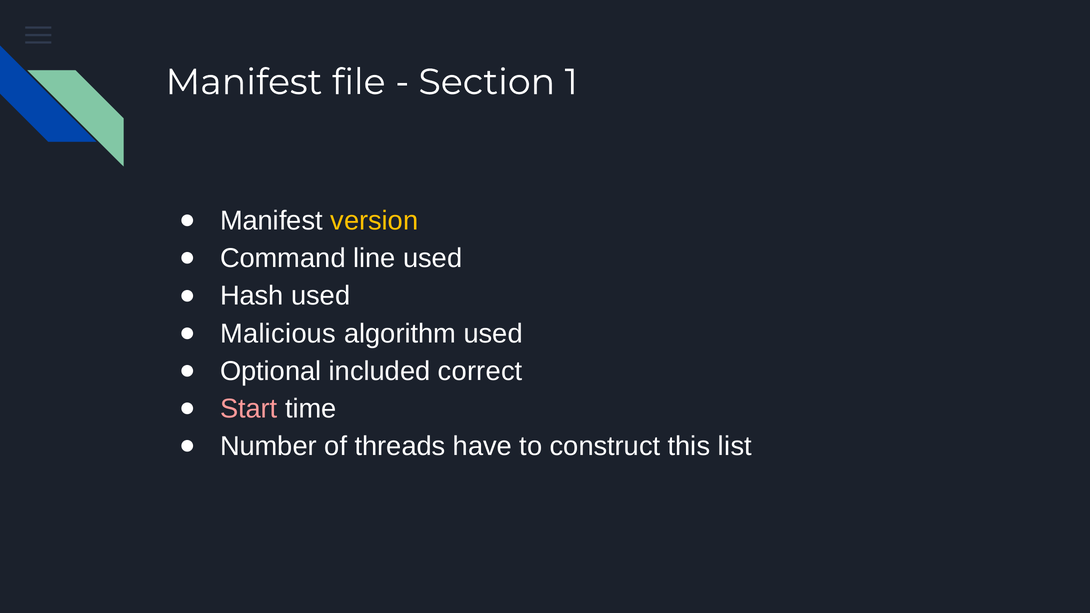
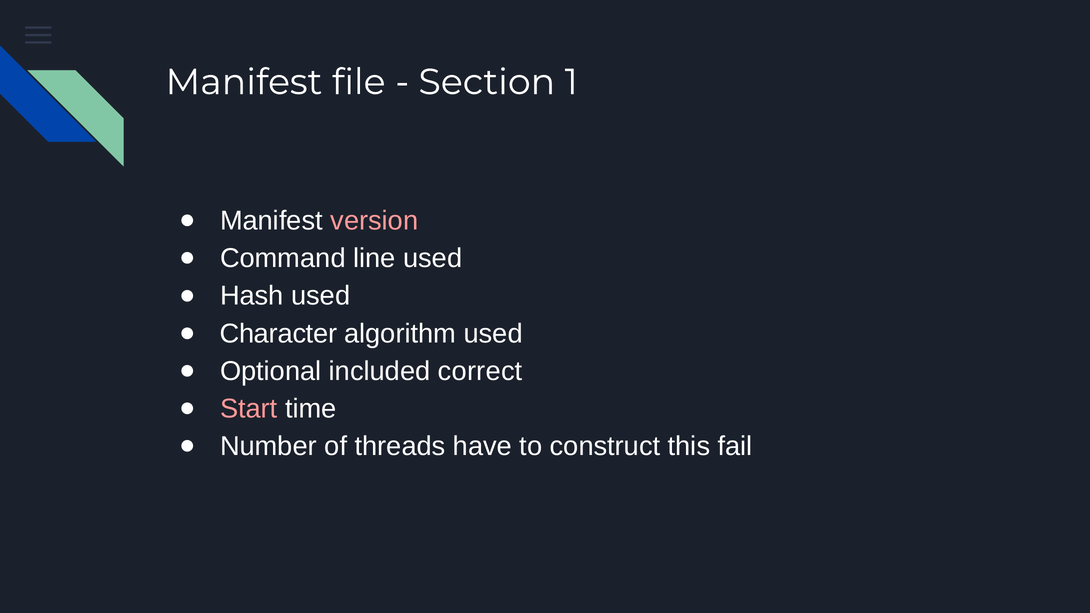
version colour: yellow -> pink (374, 221)
Malicious: Malicious -> Character (278, 334)
list: list -> fail (735, 446)
